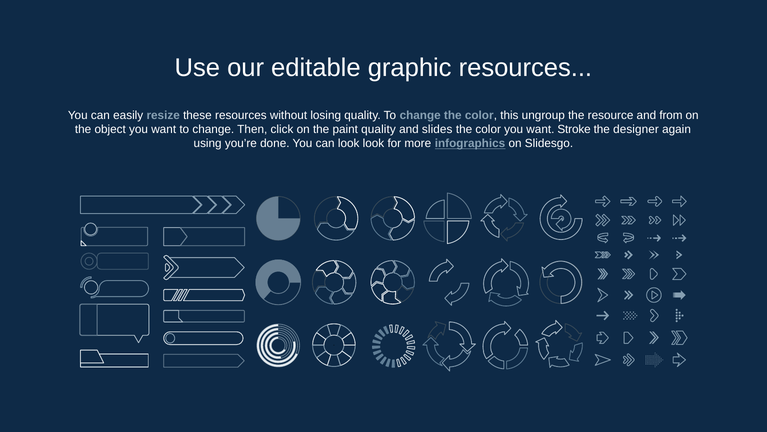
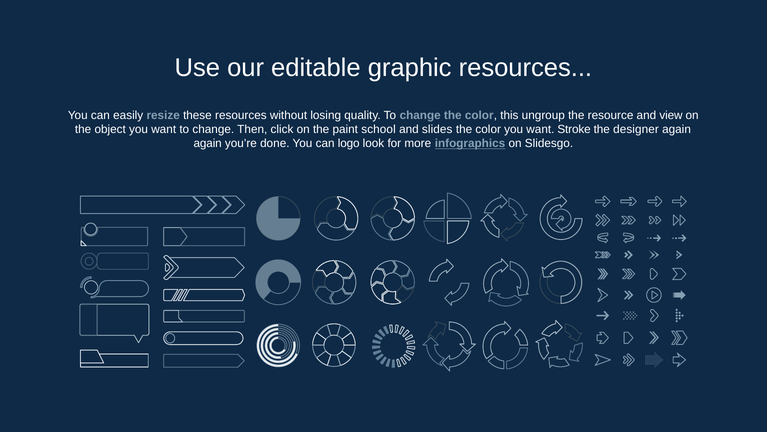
from: from -> view (671, 115)
paint quality: quality -> school (379, 129)
using: using -> again (208, 143)
can look: look -> logo (349, 143)
